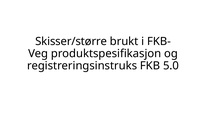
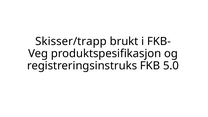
Skisser/større: Skisser/større -> Skisser/trapp (71, 41)
